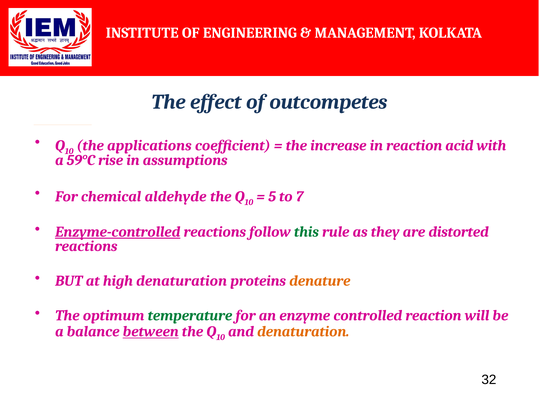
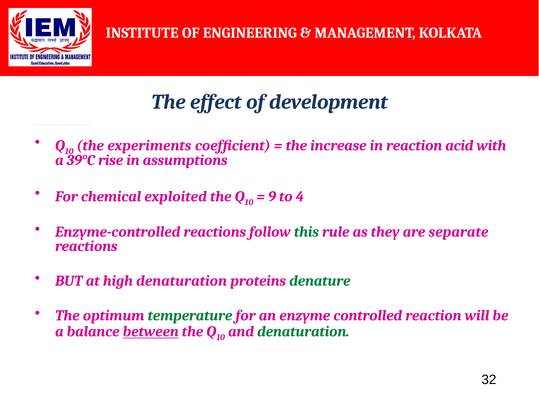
outcompetes: outcompetes -> development (328, 102)
applications: applications -> experiments (149, 146)
59°C: 59°C -> 39°C (81, 160)
aldehyde: aldehyde -> exploited (176, 197)
5: 5 -> 9 (272, 197)
7: 7 -> 4 (300, 197)
Enzyme-controlled underline: present -> none (118, 232)
distorted: distorted -> separate (459, 232)
denature colour: orange -> green (320, 281)
denaturation colour: orange -> green (303, 332)
